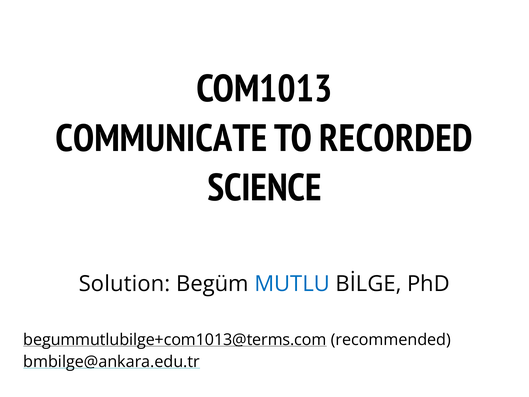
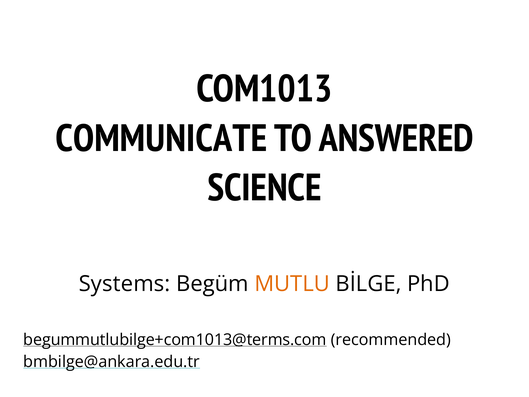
RECORDED: RECORDED -> ANSWERED (396, 138)
Solution: Solution -> Systems (125, 284)
MUTLU colour: blue -> orange (292, 284)
